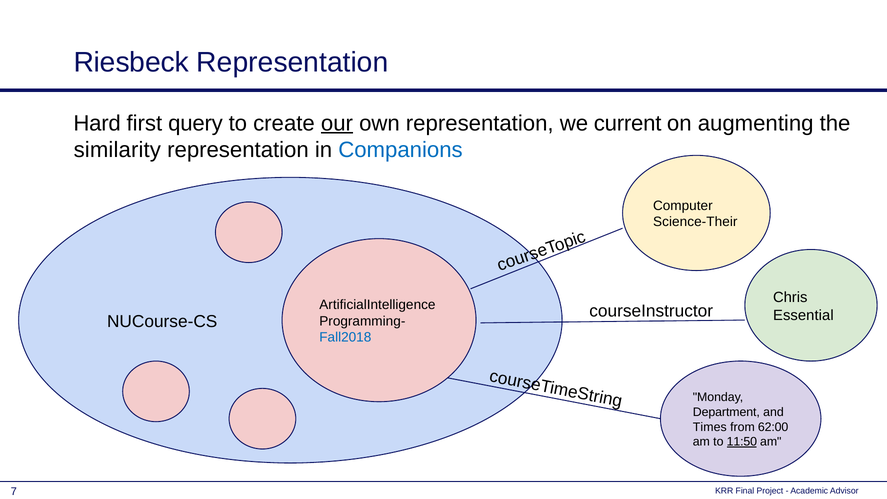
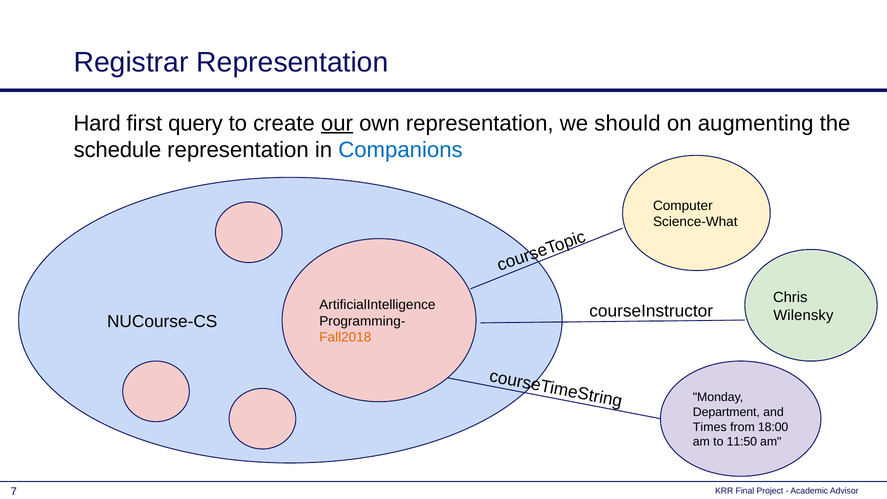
Riesbeck: Riesbeck -> Registrar (131, 62)
current: current -> should (627, 123)
similarity: similarity -> schedule (117, 150)
Science-Their: Science-Their -> Science-What (695, 222)
Essential: Essential -> Wilensky (803, 315)
Fall2018 colour: blue -> orange (345, 337)
62:00: 62:00 -> 18:00 (773, 427)
11:50 underline: present -> none (742, 442)
